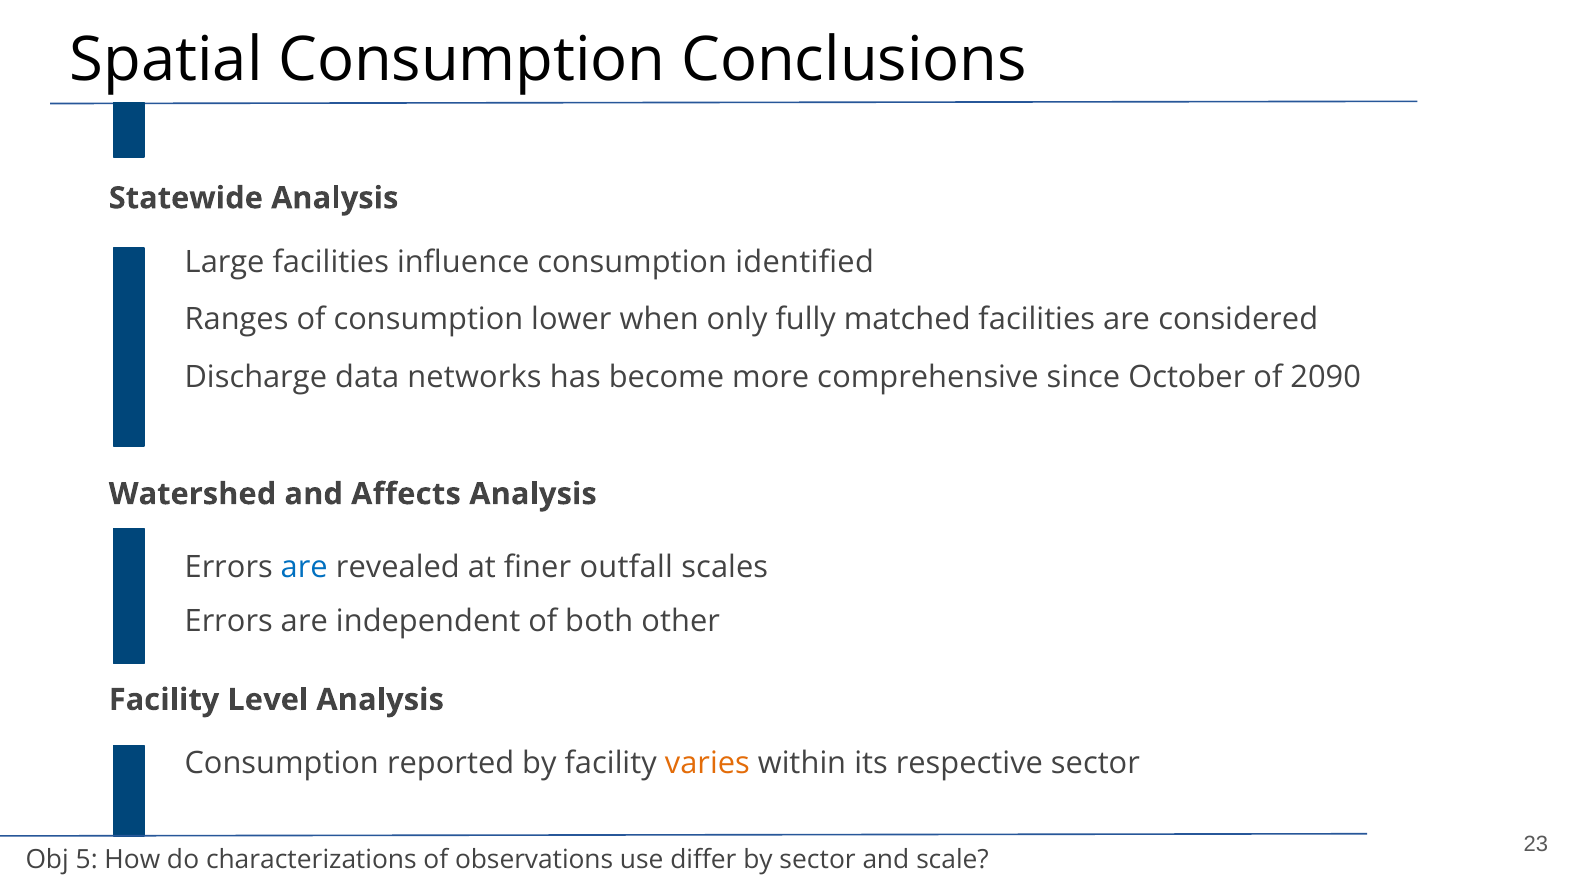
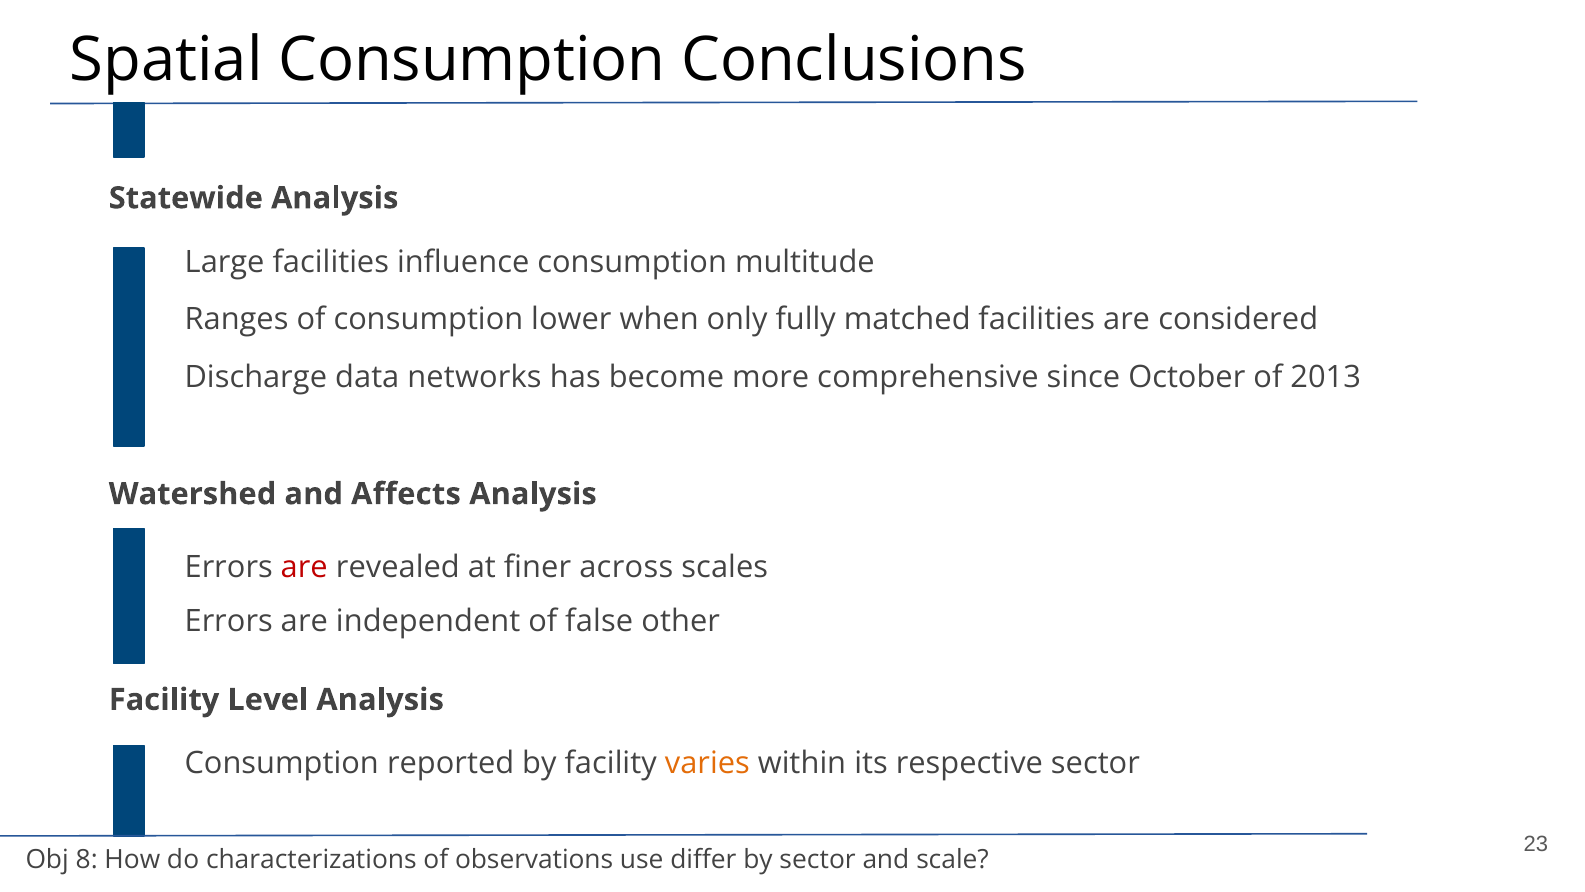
identified: identified -> multitude (805, 262)
2090: 2090 -> 2013 (1326, 377)
are colour: blue -> red (304, 567)
outfall: outfall -> across (626, 567)
both: both -> false (599, 621)
5: 5 -> 8 (87, 859)
